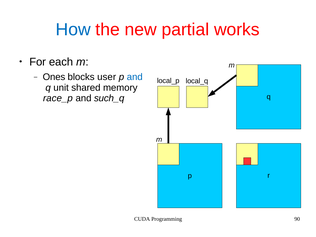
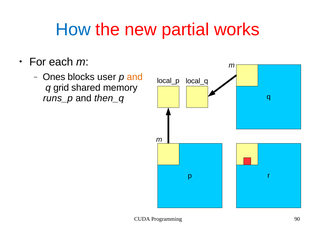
and colour: blue -> orange (135, 77)
unit: unit -> grid (61, 88)
race_p: race_p -> runs_p (58, 98)
such_q: such_q -> then_q (109, 98)
